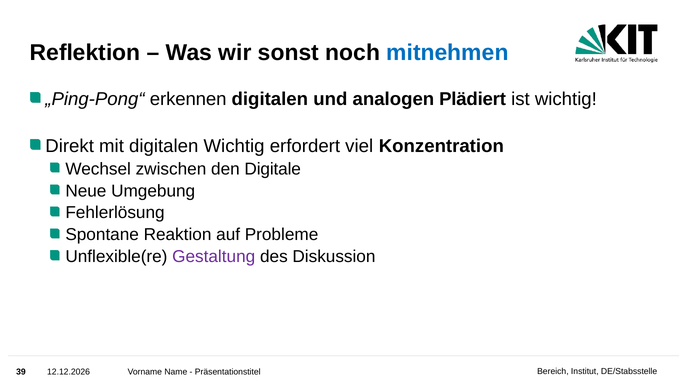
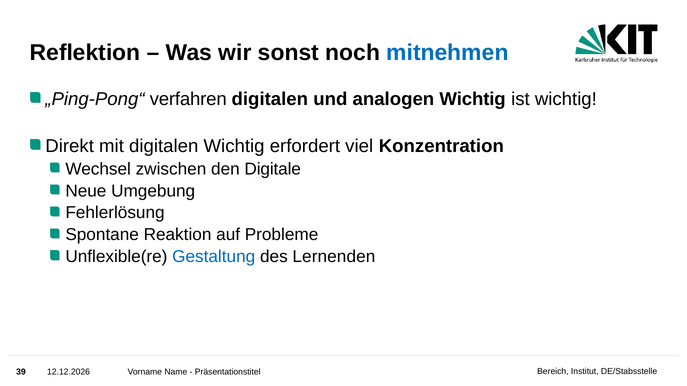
erkennen: erkennen -> verfahren (188, 99)
analogen Plädiert: Plädiert -> Wichtig (473, 99)
Gestaltung colour: purple -> blue (214, 257)
Diskussion: Diskussion -> Lernenden (334, 257)
